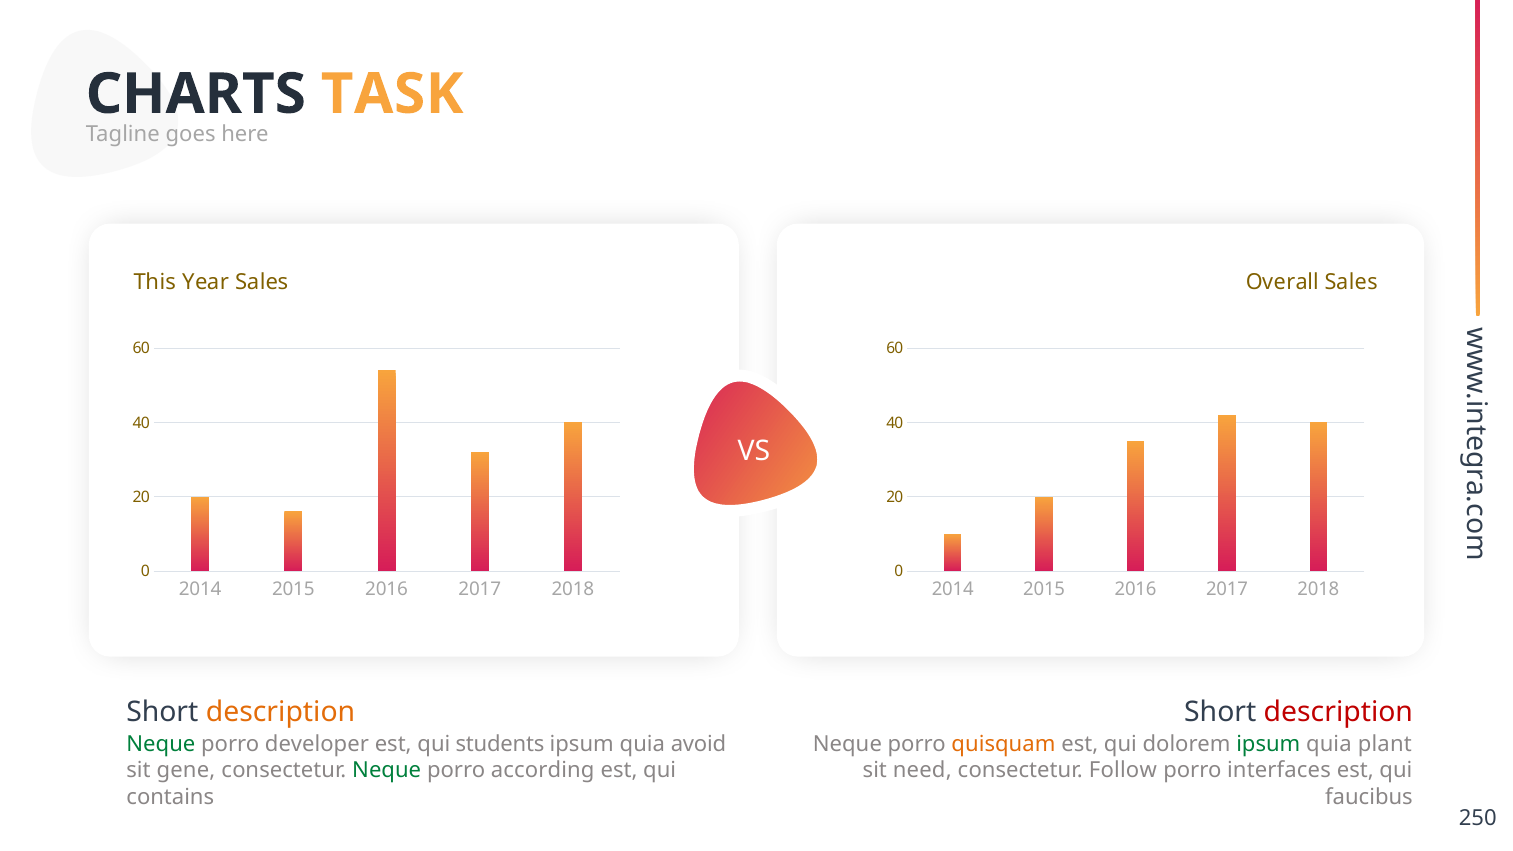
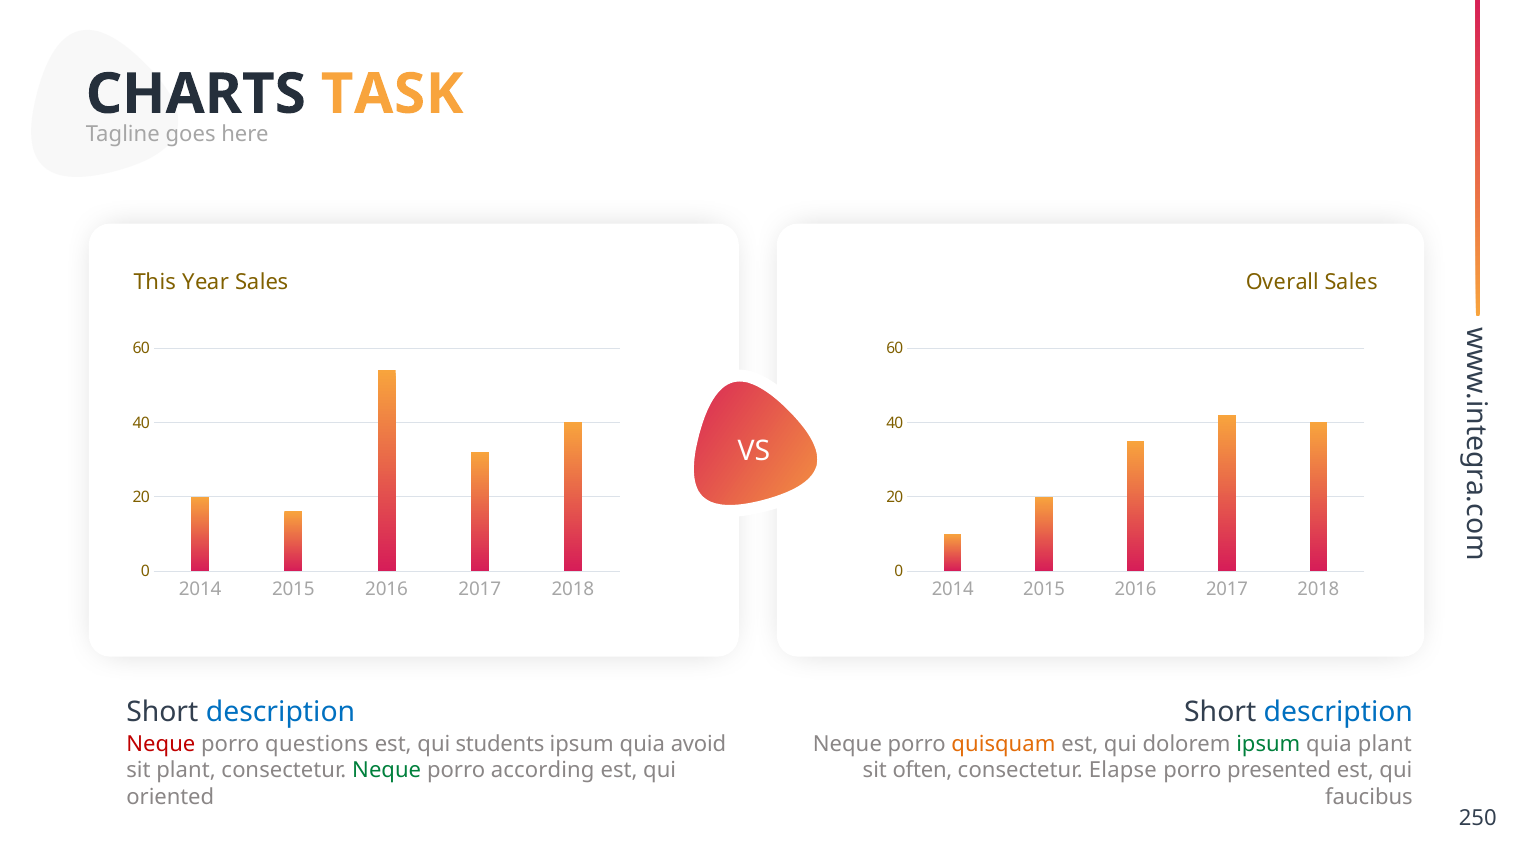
description colour: orange -> blue (281, 712)
description colour: red -> blue (1338, 712)
Neque colour: green -> red (161, 744)
developer: developer -> questions (317, 744)
sit gene: gene -> plant (186, 770)
need: need -> often (922, 770)
Follow: Follow -> Elapse (1123, 770)
interfaces: interfaces -> presented (1279, 770)
contains: contains -> oriented (170, 797)
